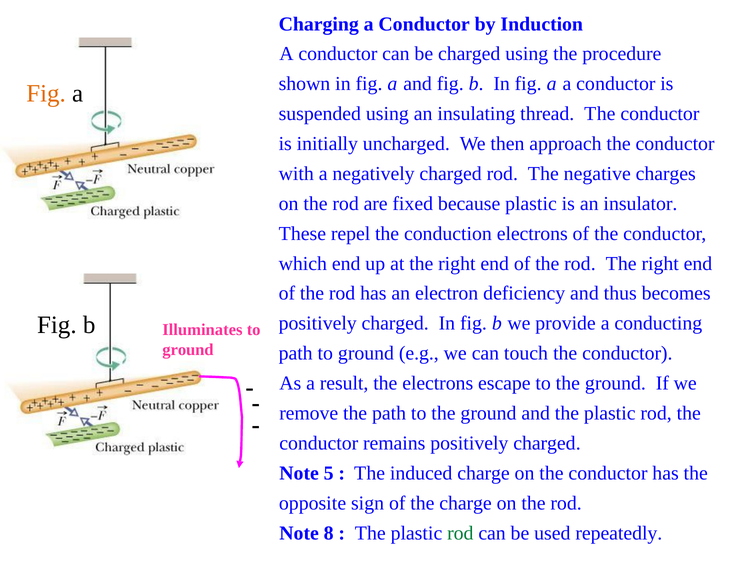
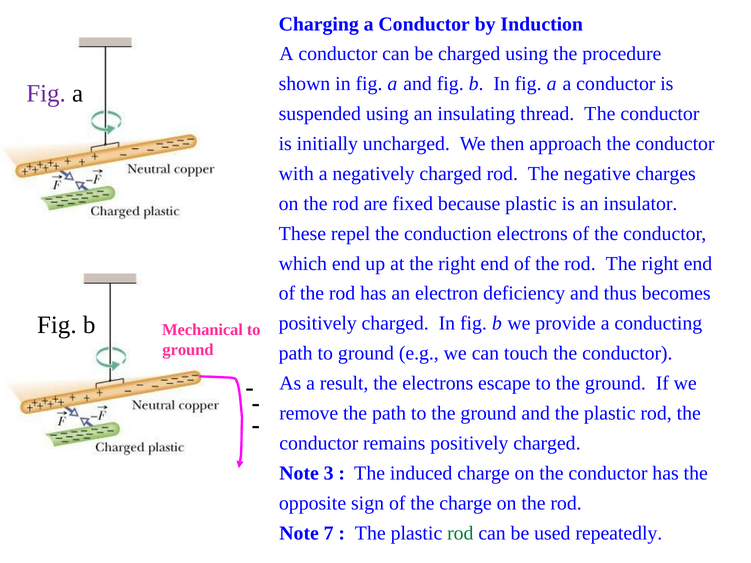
Fig colour: orange -> purple (46, 93)
Illuminates: Illuminates -> Mechanical (202, 330)
5: 5 -> 3 (329, 473)
8: 8 -> 7 (329, 533)
